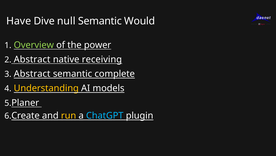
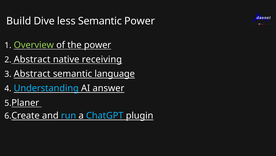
Have: Have -> Build (19, 21)
null: null -> less (66, 21)
Semantic Would: Would -> Power (140, 21)
complete: complete -> language (115, 74)
Understanding colour: yellow -> light blue (46, 88)
models: models -> answer (108, 88)
run colour: yellow -> light blue (69, 115)
